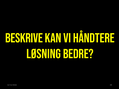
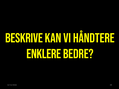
LØSNING: LØSNING -> ENKLERE (44, 54)
